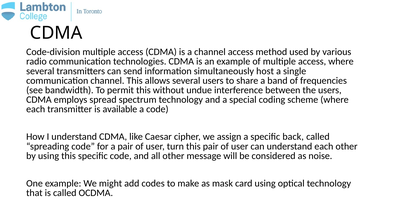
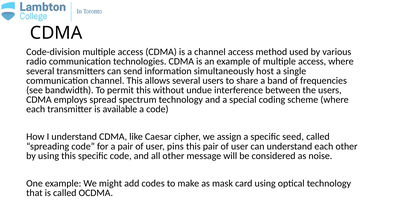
back: back -> seed (293, 137)
turn: turn -> pins (175, 146)
